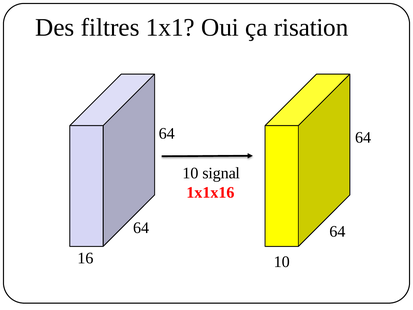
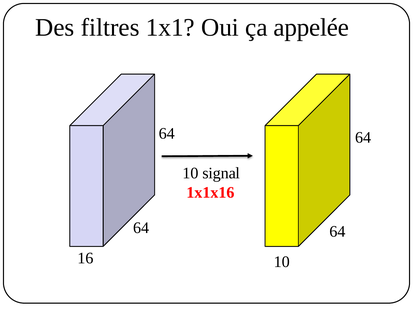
risation: risation -> appelée (311, 28)
